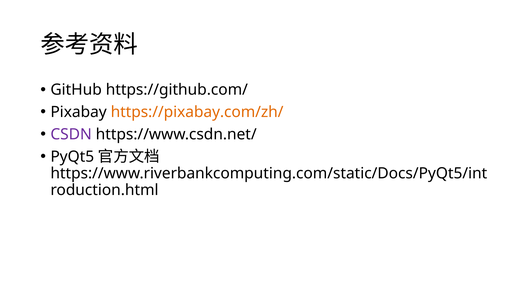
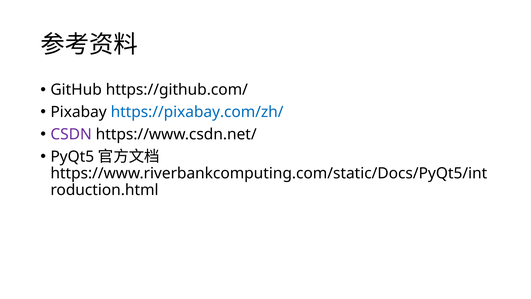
https://pixabay.com/zh/ colour: orange -> blue (197, 112)
